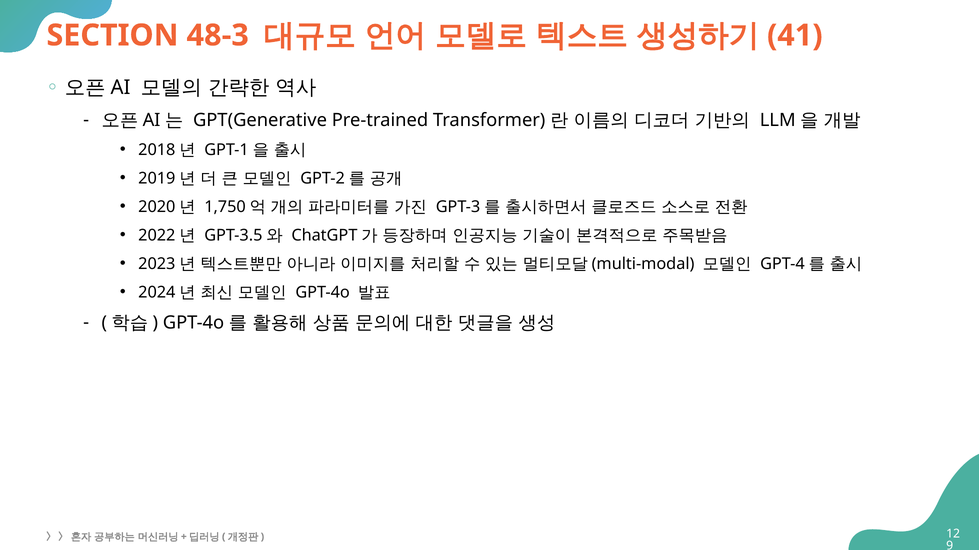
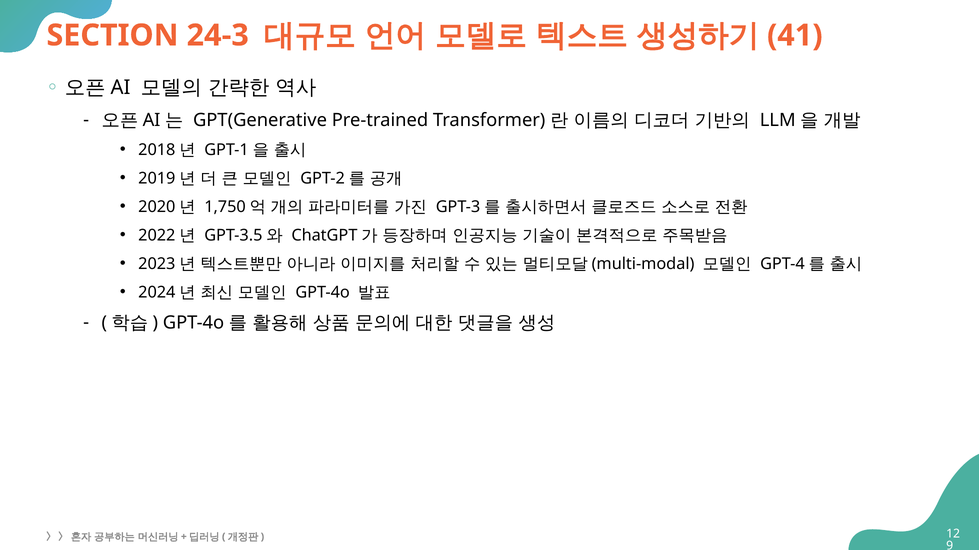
48-3: 48-3 -> 24-3 (218, 35)
